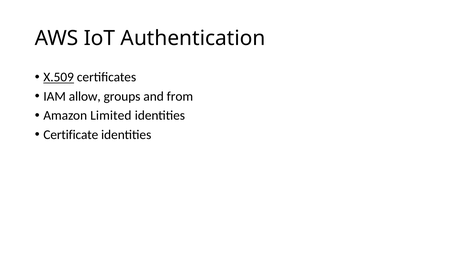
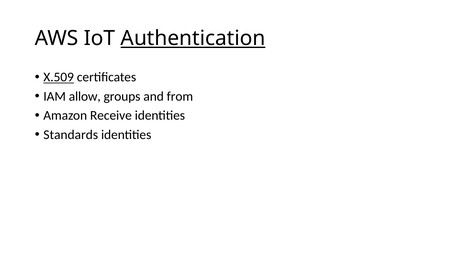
Authentication underline: none -> present (193, 38)
Limited: Limited -> Receive (111, 116)
Certificate: Certificate -> Standards (71, 135)
